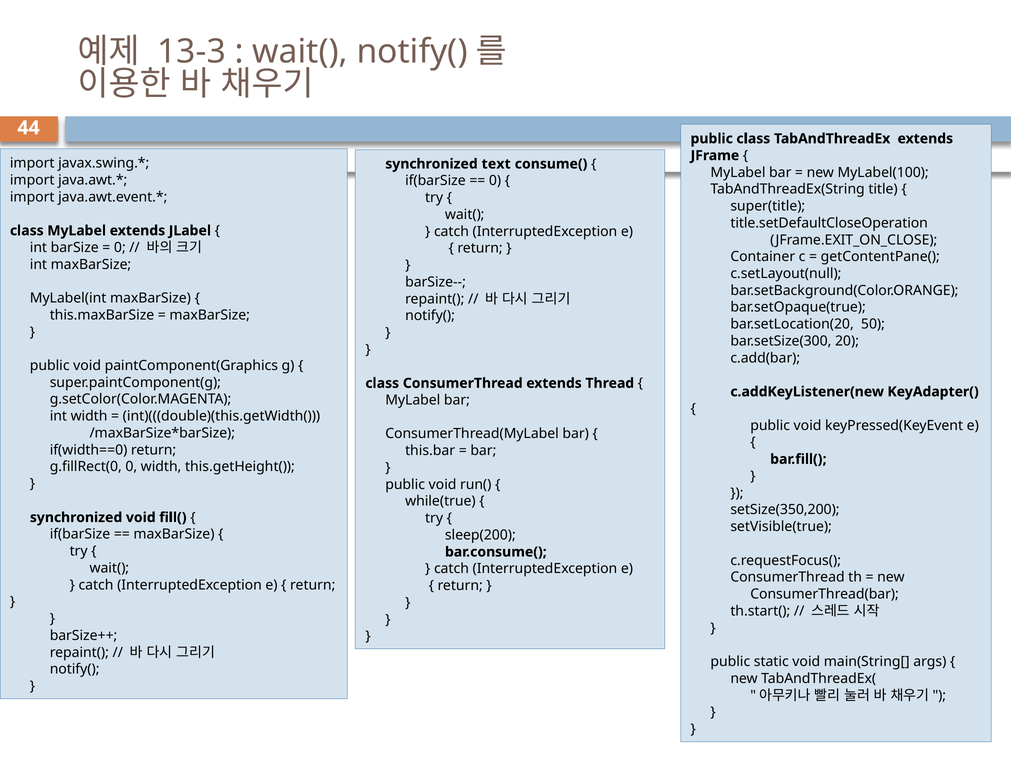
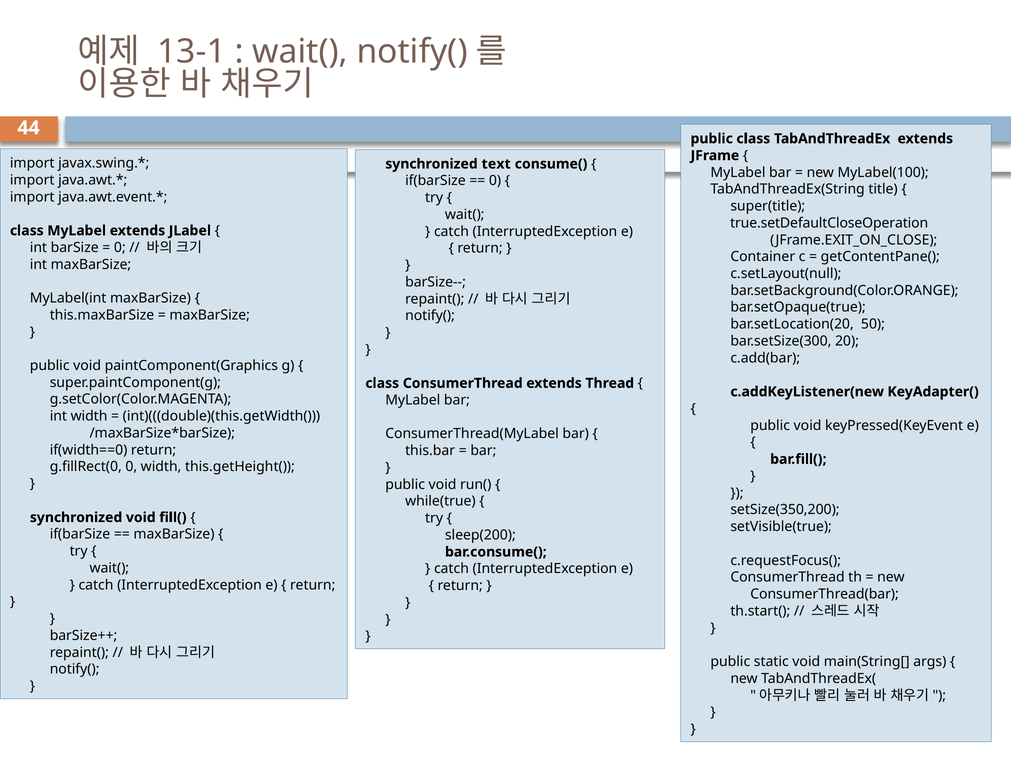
13-3: 13-3 -> 13-1 (192, 52)
title.setDefaultCloseOperation: title.setDefaultCloseOperation -> true.setDefaultCloseOperation (829, 223)
